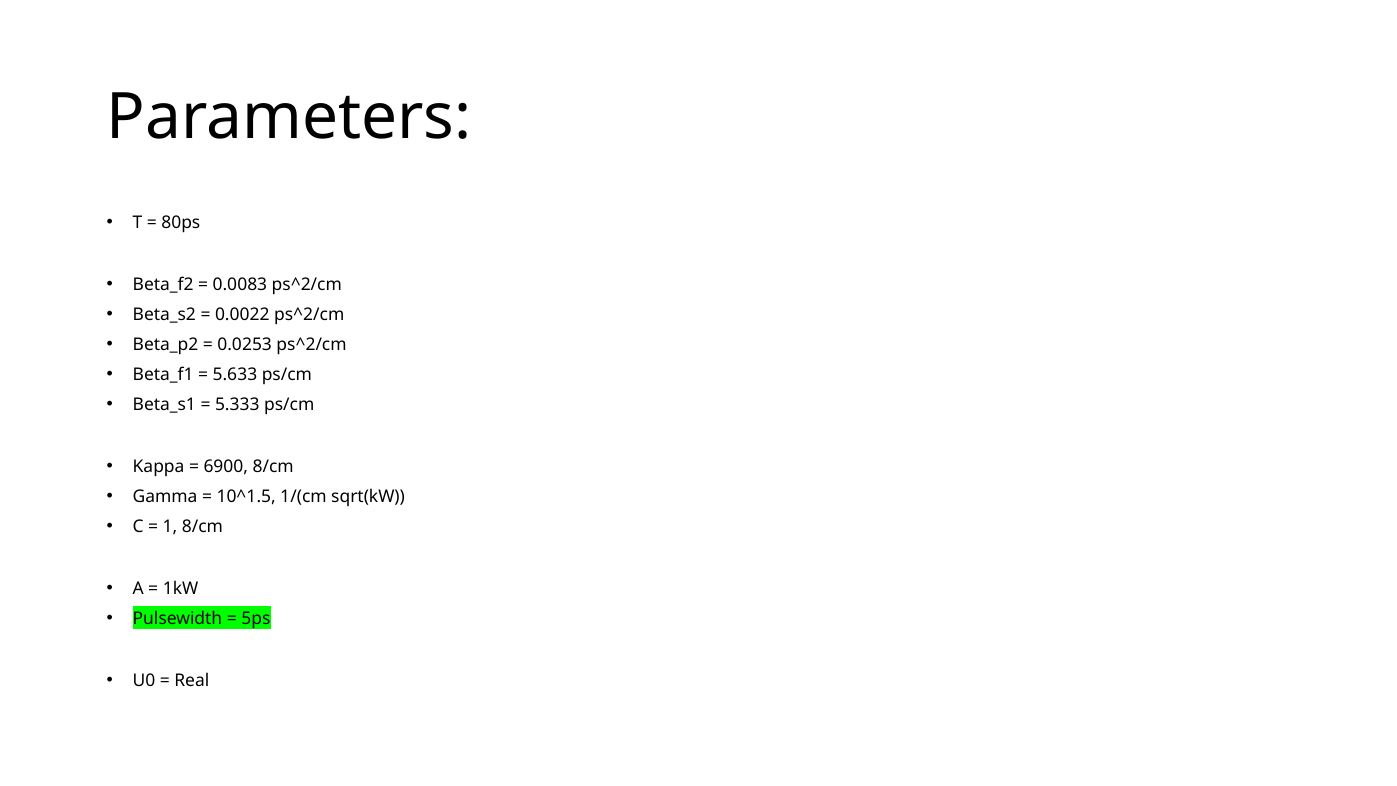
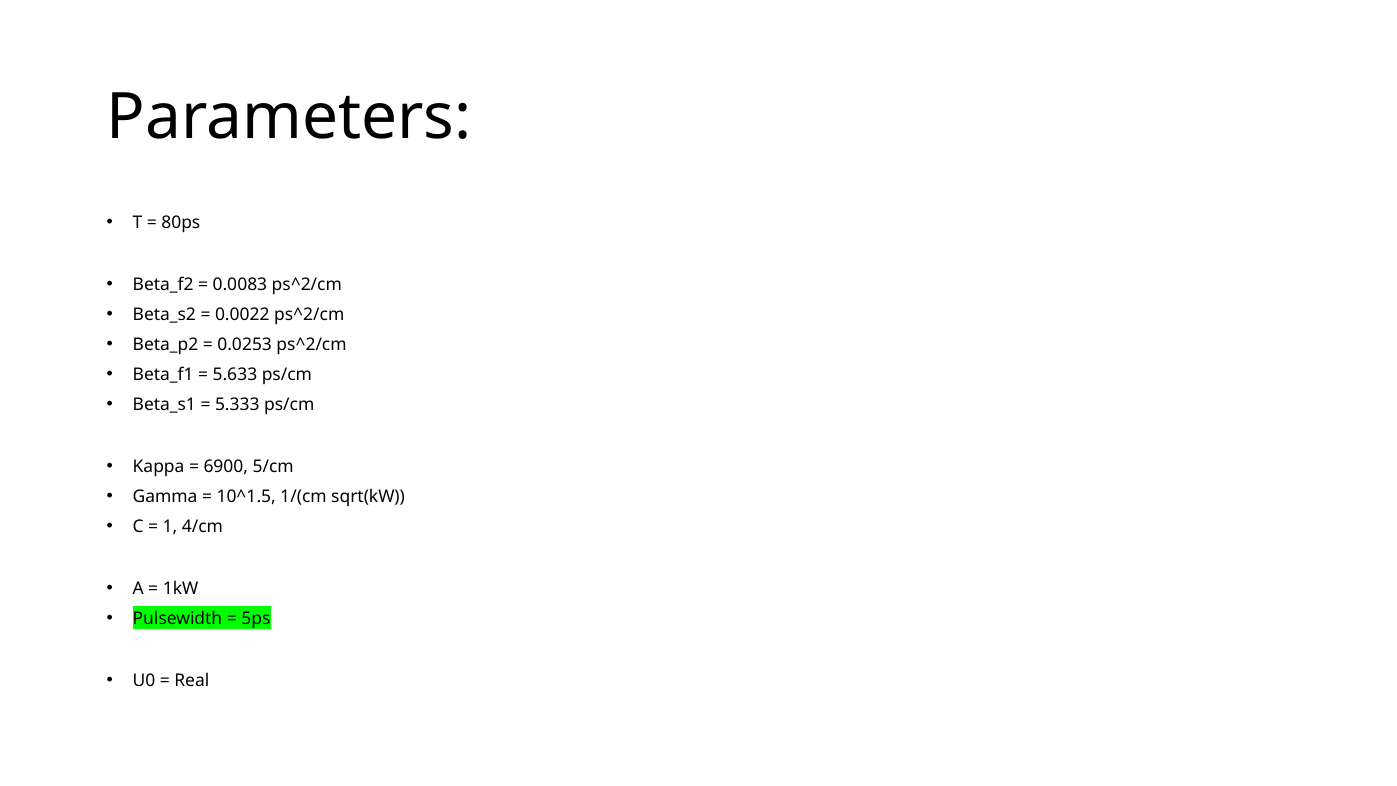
6900 8/cm: 8/cm -> 5/cm (273, 466)
1 8/cm: 8/cm -> 4/cm (202, 526)
